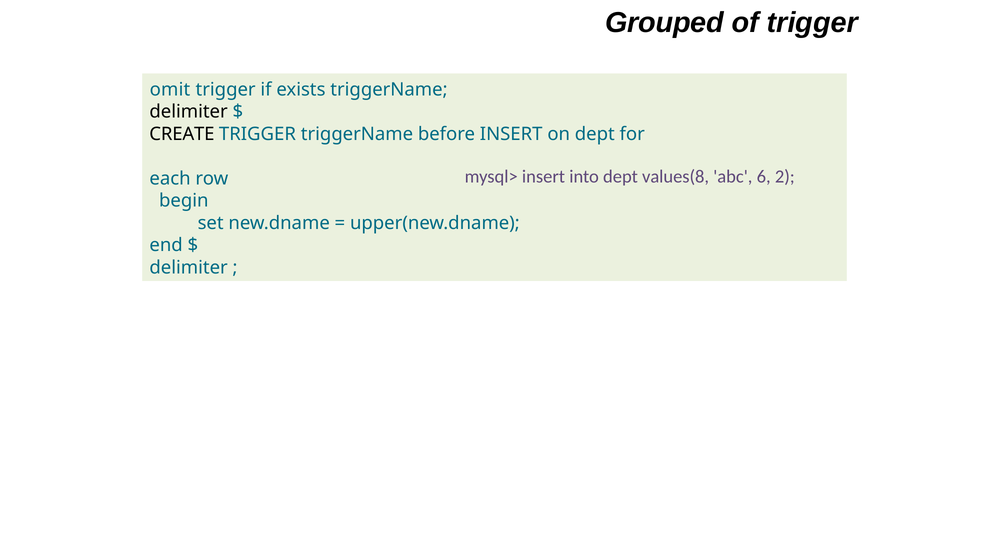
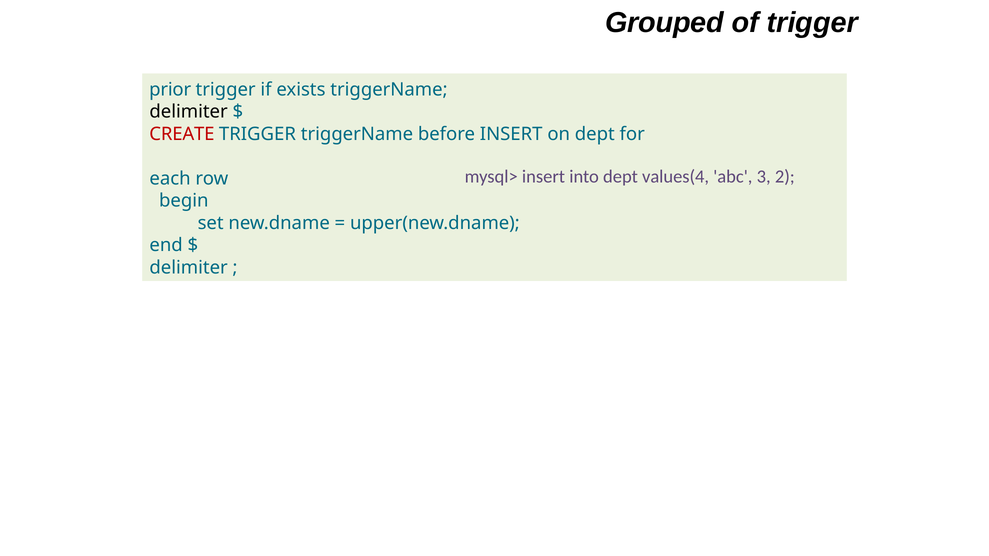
omit: omit -> prior (170, 90)
CREATE colour: black -> red (182, 134)
values(8: values(8 -> values(4 (676, 177)
6: 6 -> 3 (764, 177)
